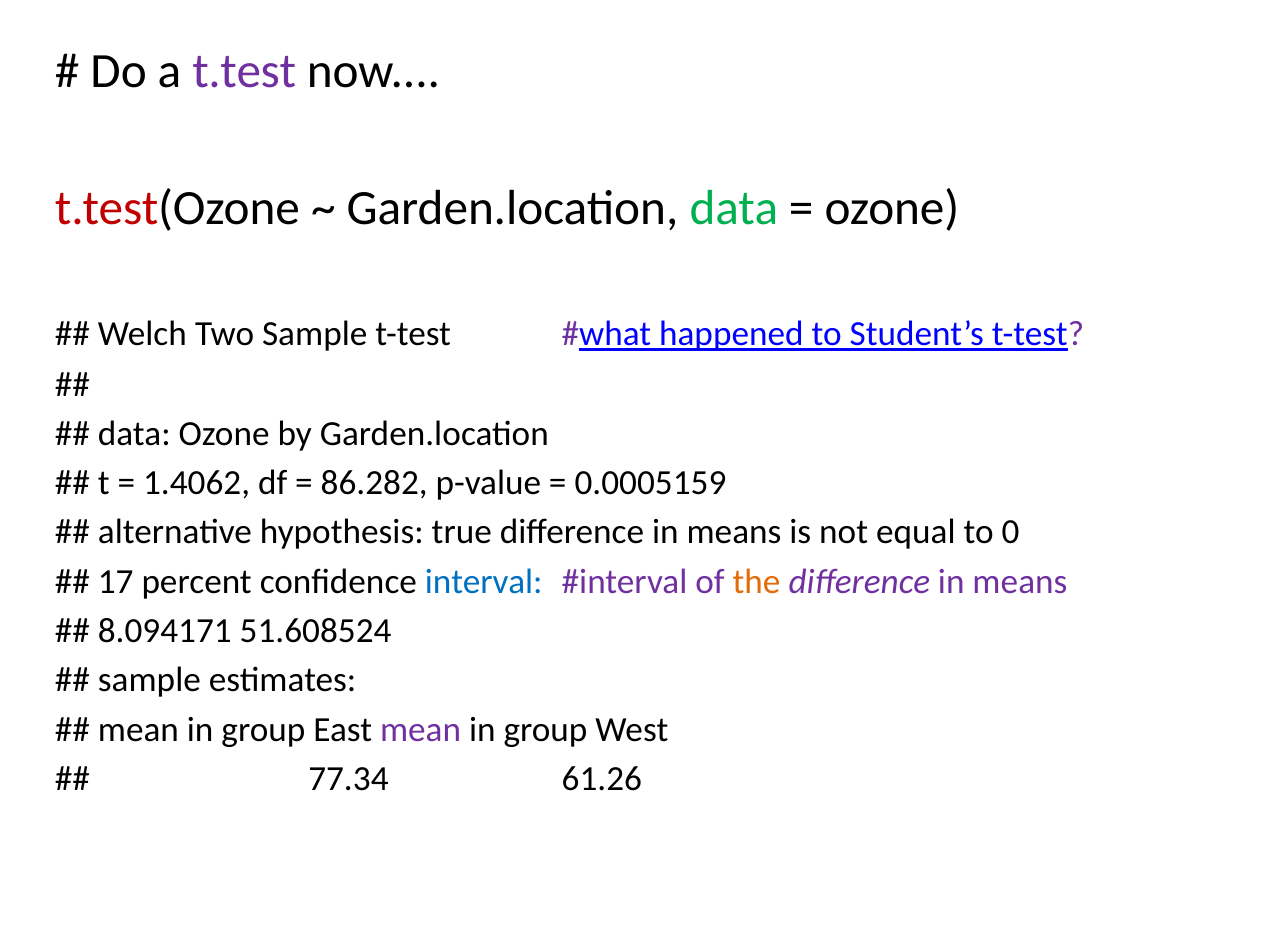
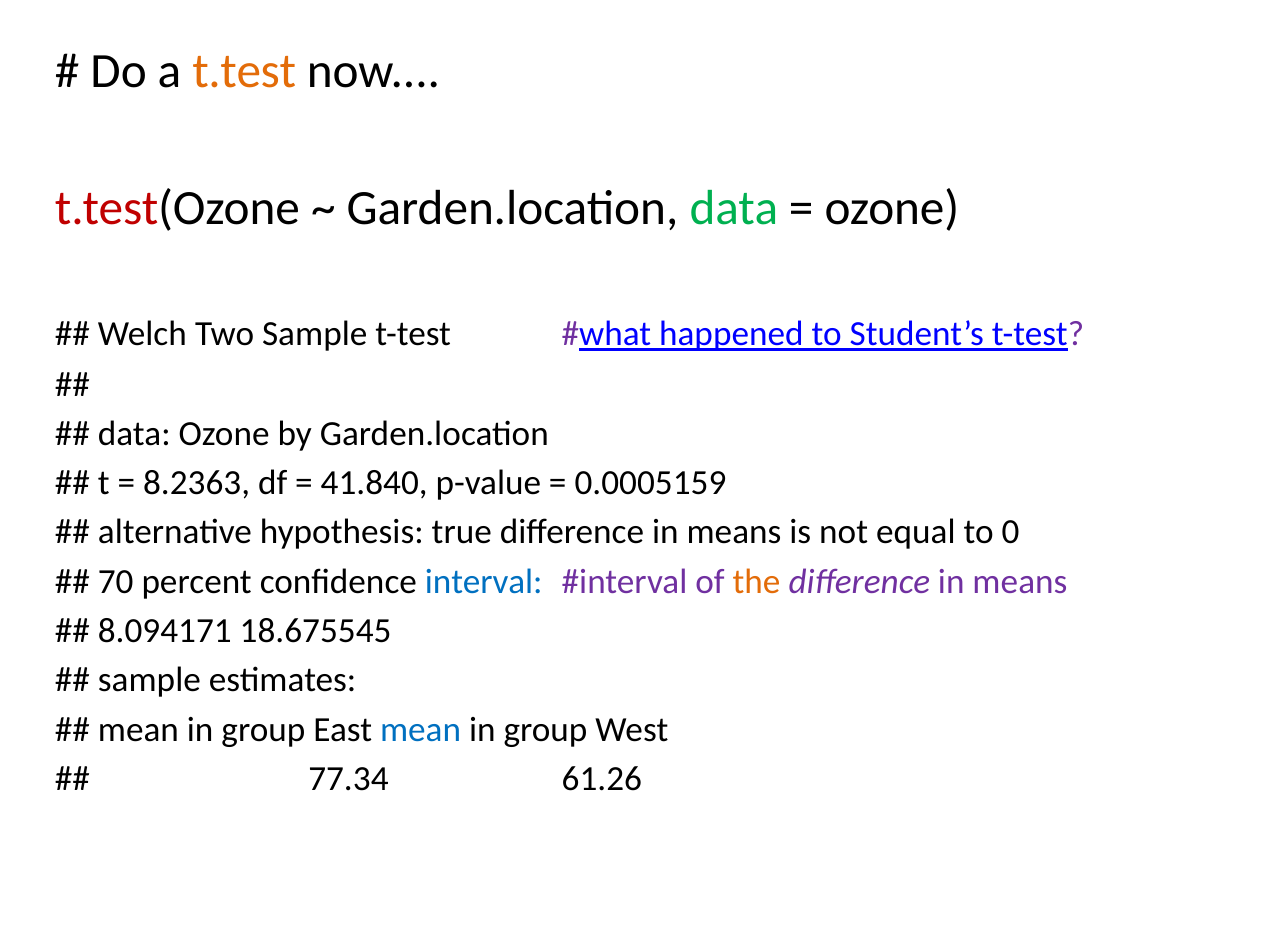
t.test colour: purple -> orange (244, 71)
1.4062: 1.4062 -> 8.2363 (197, 483)
86.282: 86.282 -> 41.840 (374, 483)
17: 17 -> 70 (116, 582)
51.608524: 51.608524 -> 18.675545 (316, 631)
mean colour: purple -> blue (421, 730)
